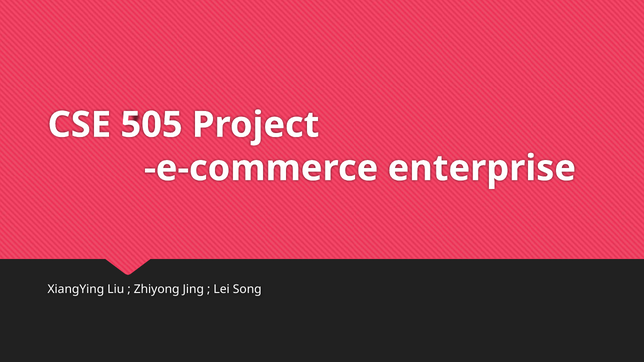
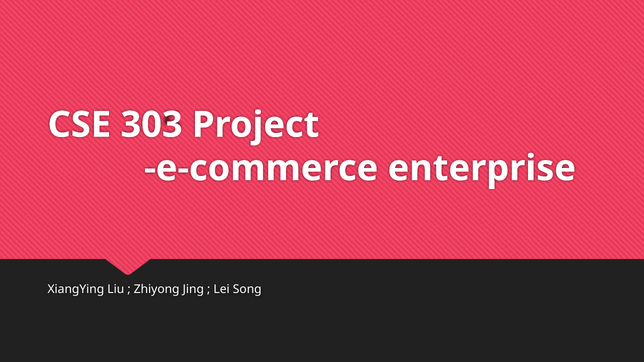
505: 505 -> 303 (152, 125)
